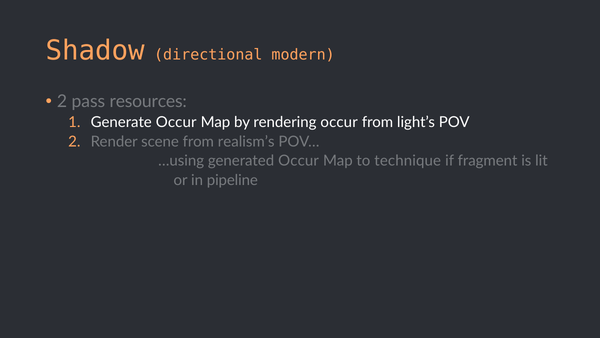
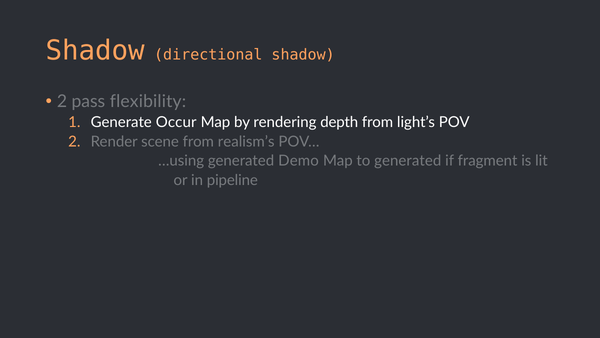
directional modern: modern -> shadow (303, 55)
resources: resources -> flexibility (148, 101)
rendering occur: occur -> depth (339, 122)
generated Occur: Occur -> Demo (299, 161)
to technique: technique -> generated (408, 161)
